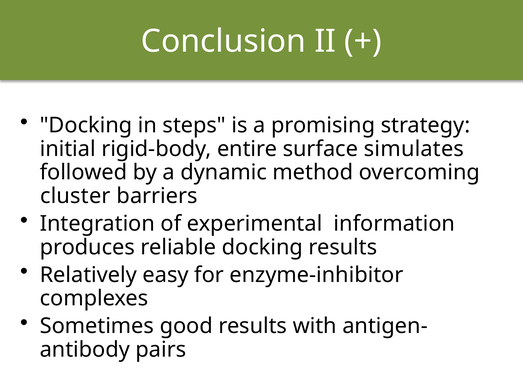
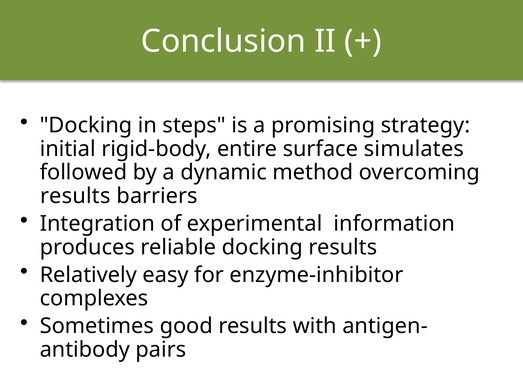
cluster: cluster -> results (75, 196)
